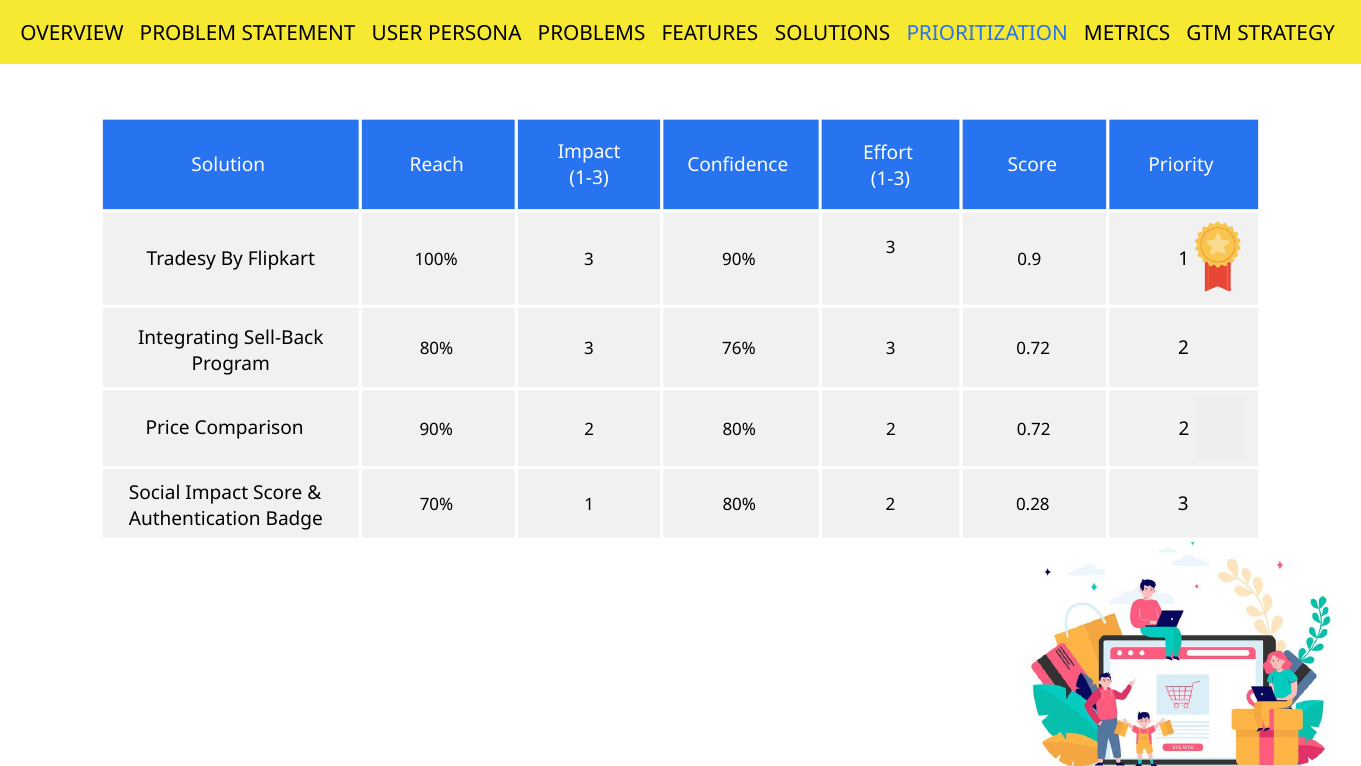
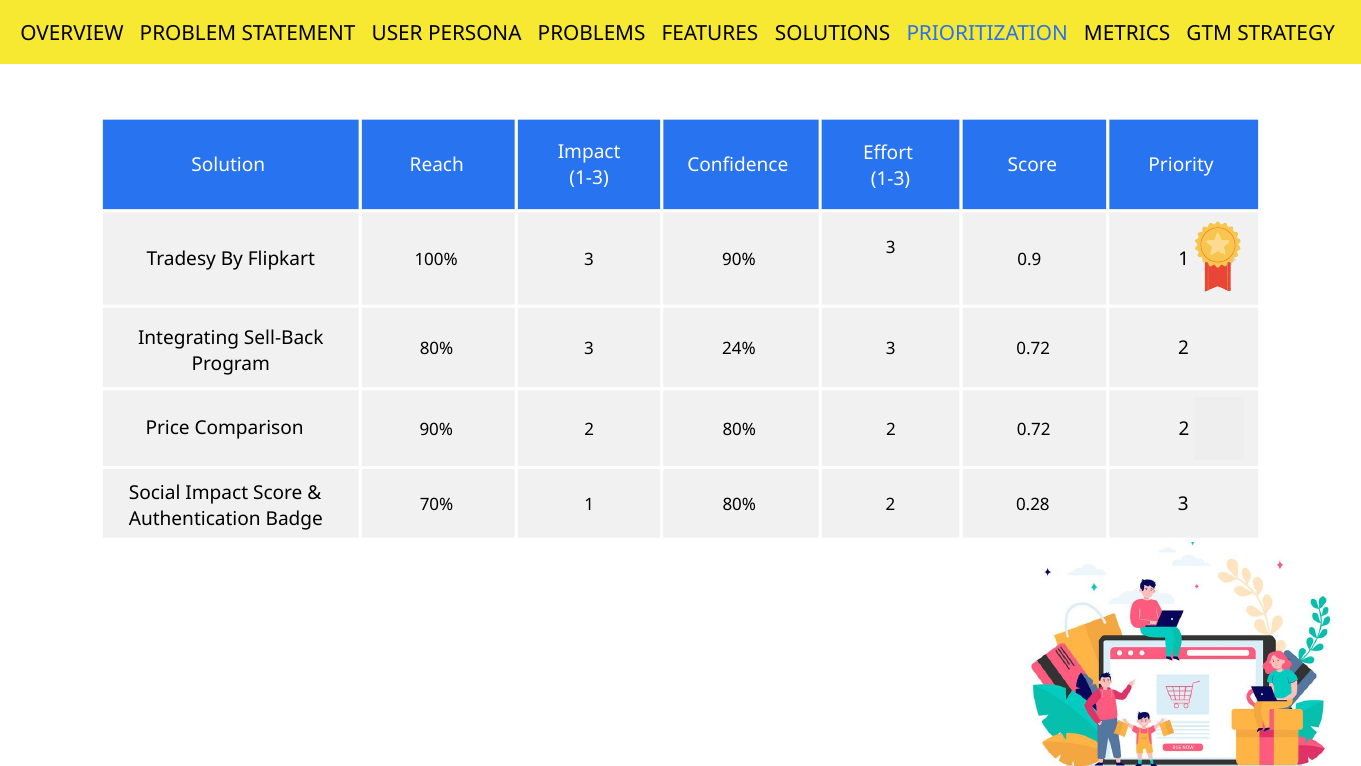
76%: 76% -> 24% (739, 348)
